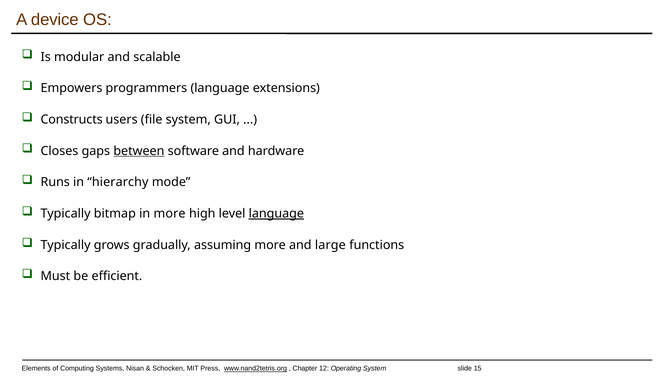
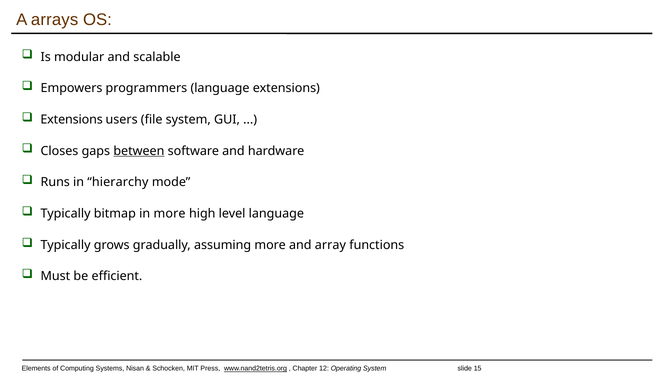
device: device -> arrays (55, 20)
Constructs: Constructs -> Extensions (72, 120)
language underline: present -> none (276, 214)
large: large -> array (330, 245)
